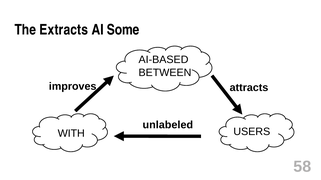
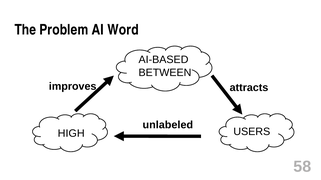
Extracts: Extracts -> Problem (64, 30)
Some: Some -> Word (123, 30)
WITH: WITH -> HIGH (71, 134)
